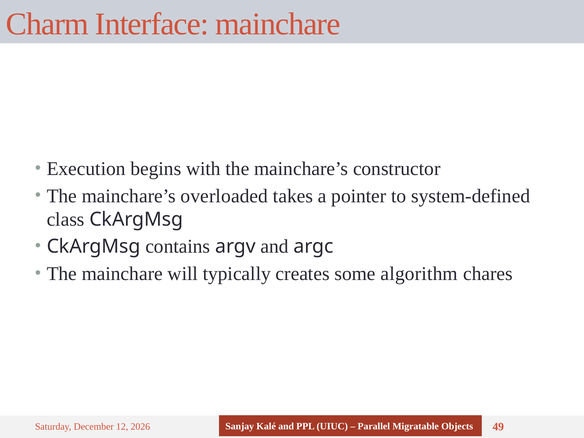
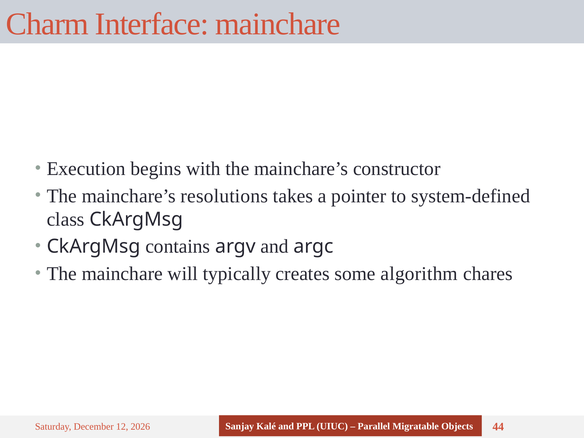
overloaded: overloaded -> resolutions (224, 196)
49: 49 -> 44 (498, 427)
